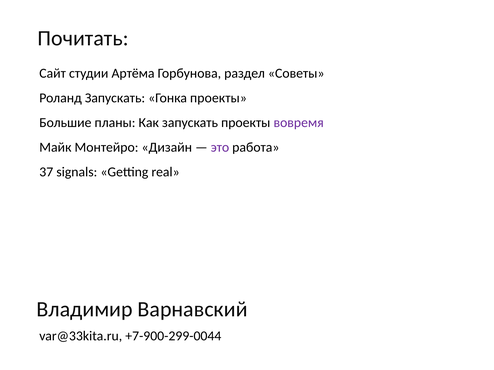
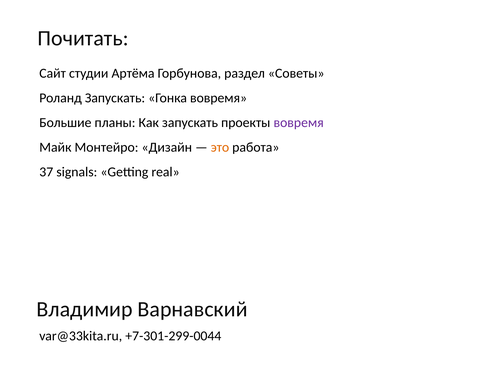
Гонка проекты: проекты -> вовремя (219, 98)
это colour: purple -> orange (220, 148)
+7-900-299-0044: +7-900-299-0044 -> +7-301-299-0044 (173, 337)
